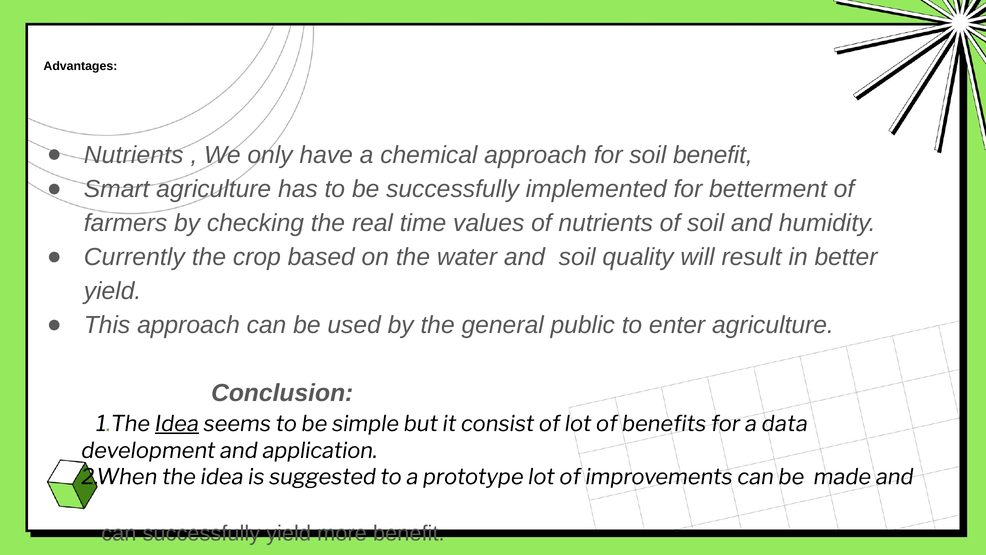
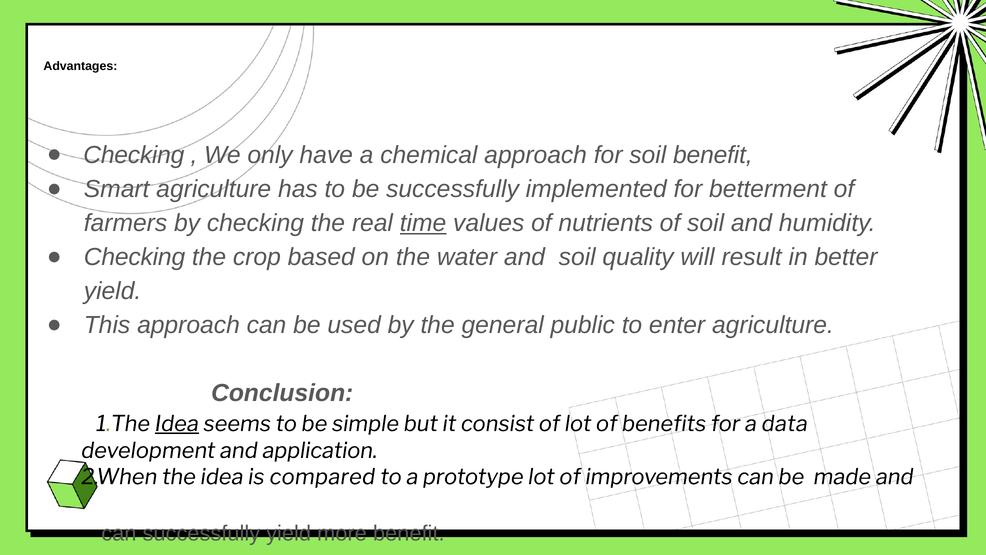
Nutrients: Nutrients -> Checking (134, 155)
time underline: none -> present (423, 223)
Currently: Currently -> Checking (135, 257)
suggested: suggested -> compared (322, 477)
